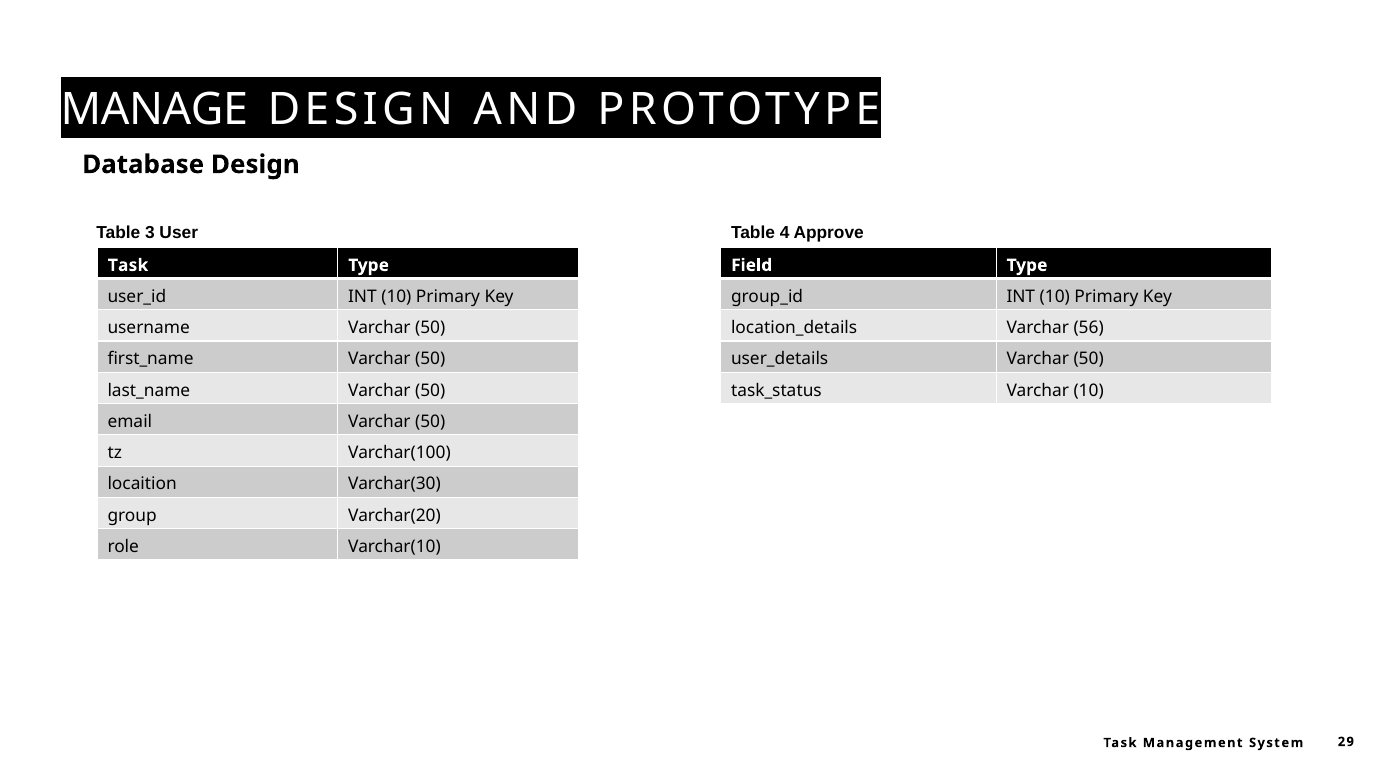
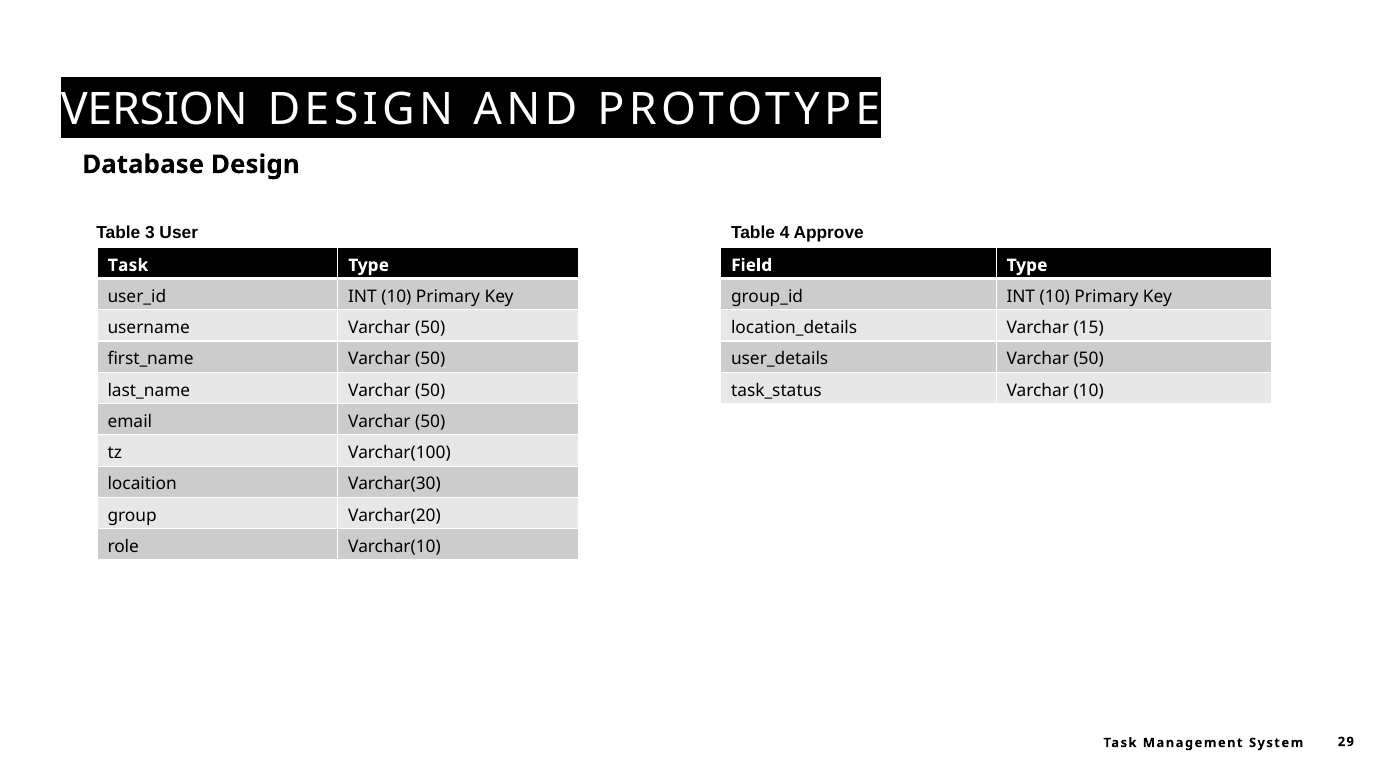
MANAGE: MANAGE -> VERSION (154, 110)
56: 56 -> 15 (1089, 328)
